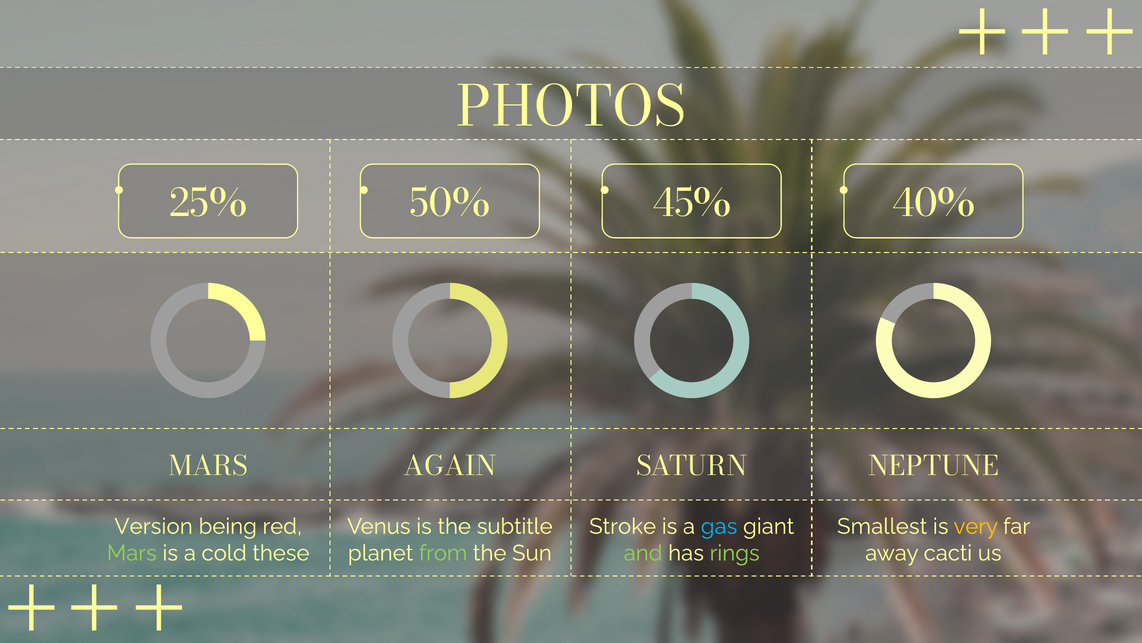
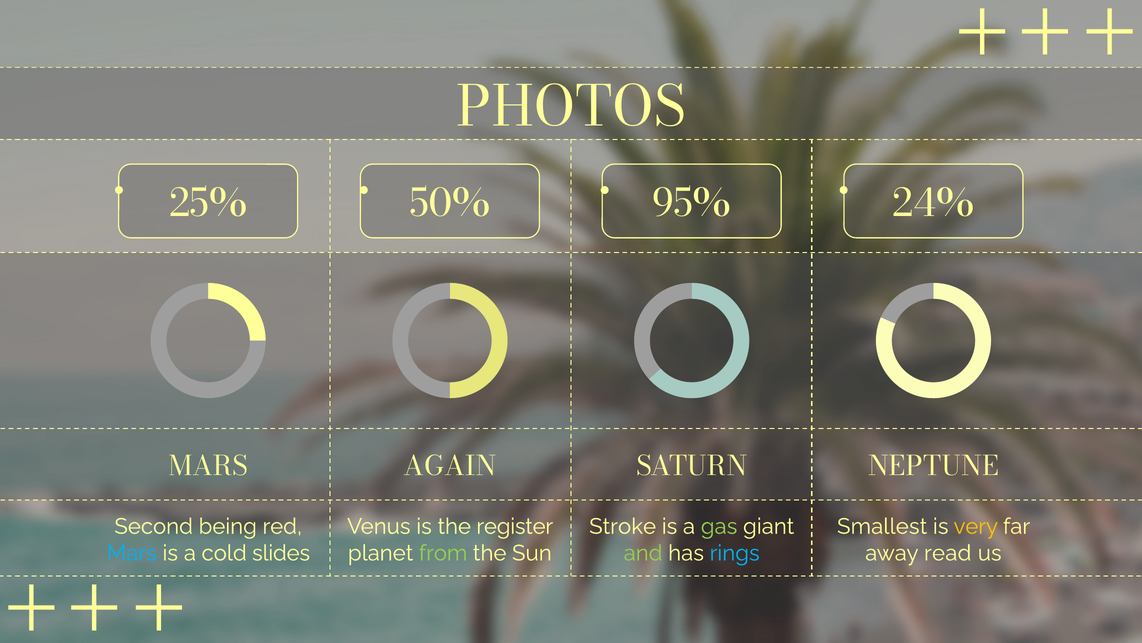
45%: 45% -> 95% (692, 203)
40%: 40% -> 24% (933, 203)
Version: Version -> Second (154, 526)
subtitle: subtitle -> register (515, 526)
gas colour: light blue -> light green (719, 526)
Mars colour: light green -> light blue (132, 553)
these: these -> slides (281, 553)
rings colour: light green -> light blue (735, 553)
cacti: cacti -> read (948, 553)
